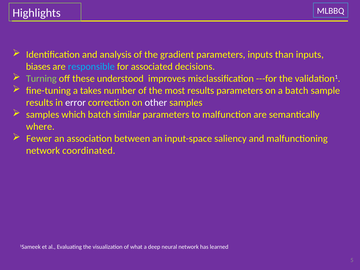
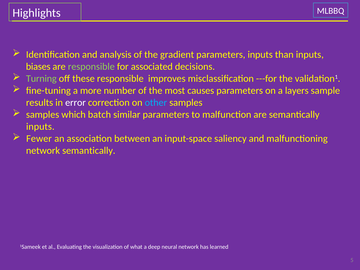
responsible colour: light blue -> light green (91, 67)
these understood: understood -> responsible (120, 79)
takes: takes -> more (91, 91)
most results: results -> causes (201, 91)
a batch: batch -> layers (297, 91)
other colour: white -> light blue (156, 103)
where: where -> inputs (40, 127)
network coordinated: coordinated -> semantically (89, 151)
